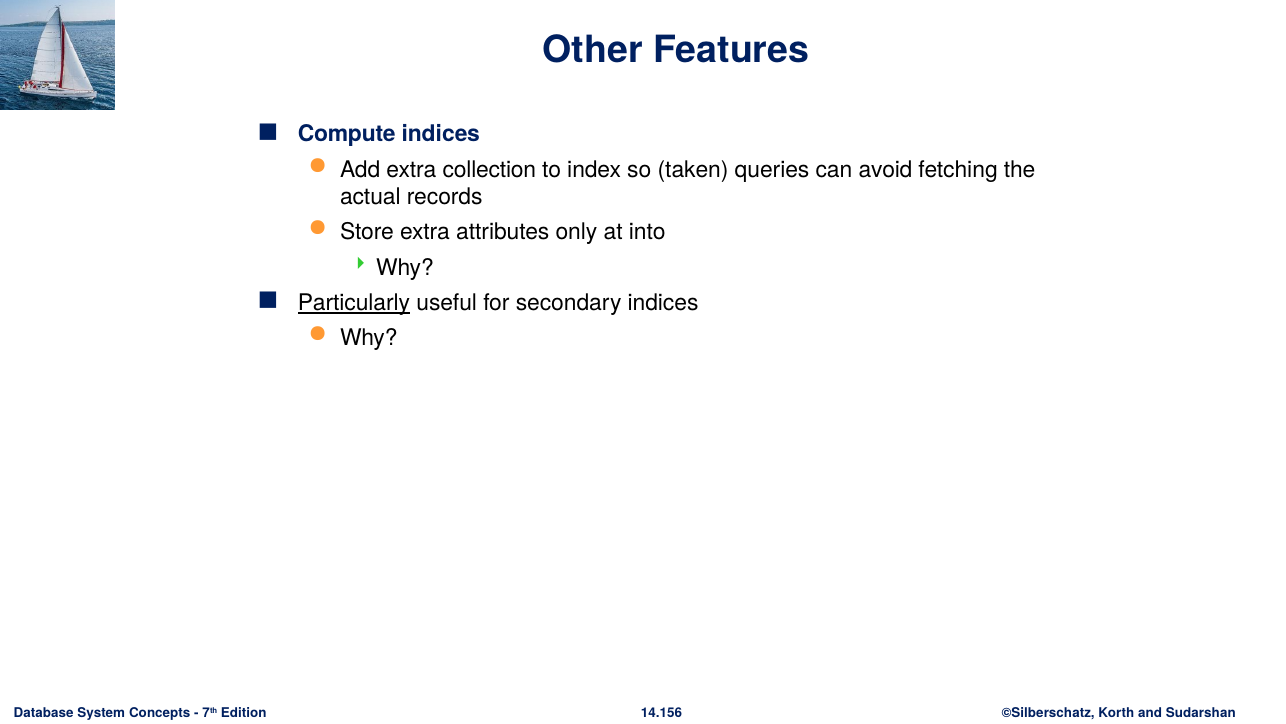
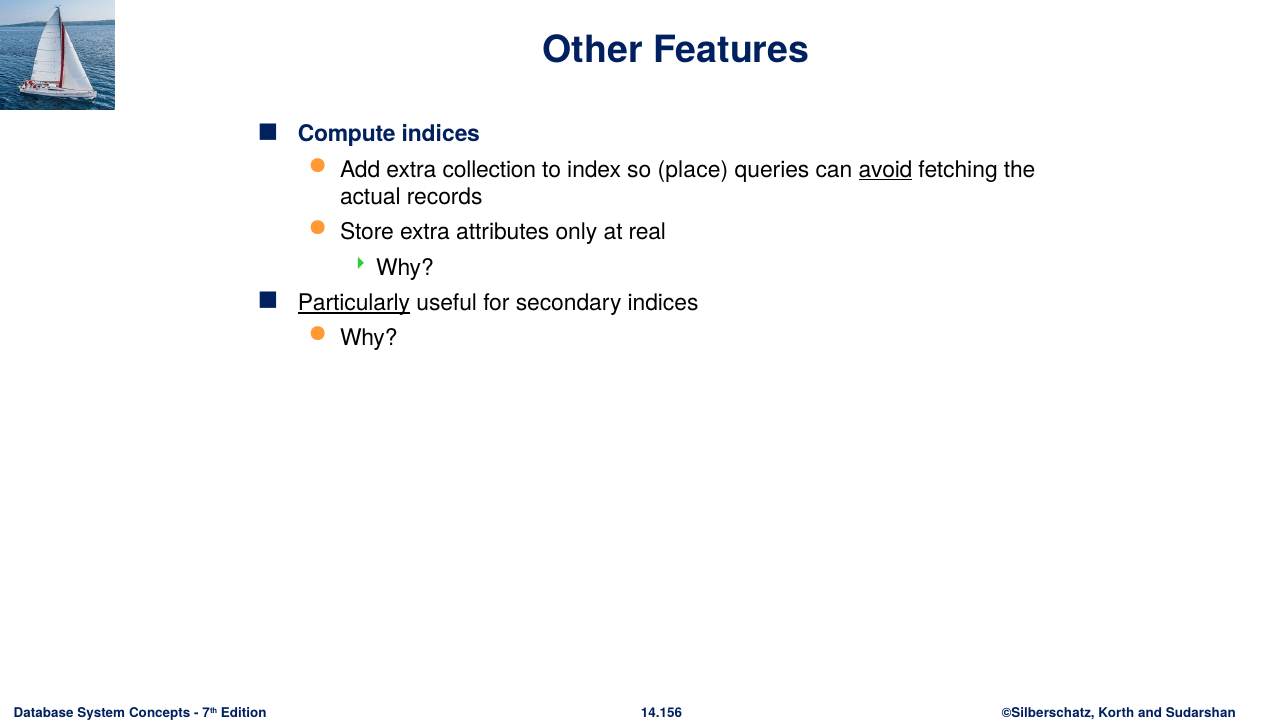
taken: taken -> place (693, 170)
avoid underline: none -> present (886, 170)
into: into -> real (647, 232)
